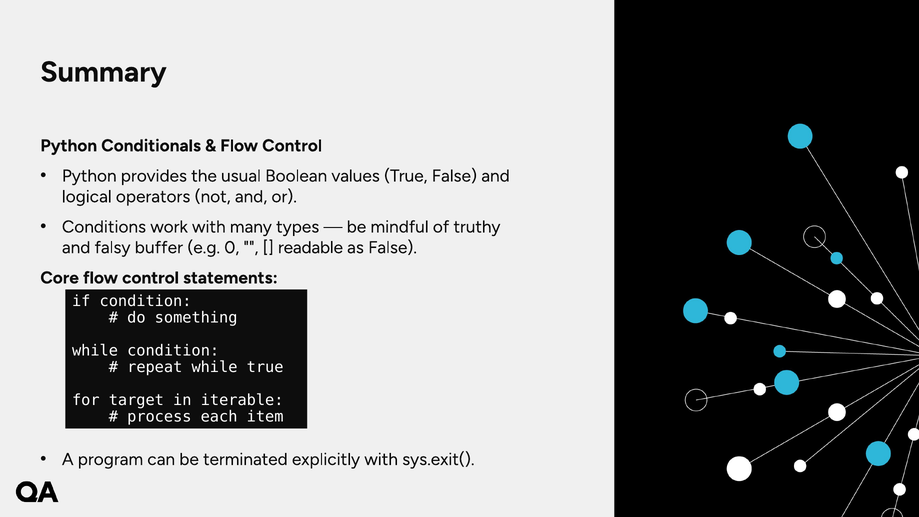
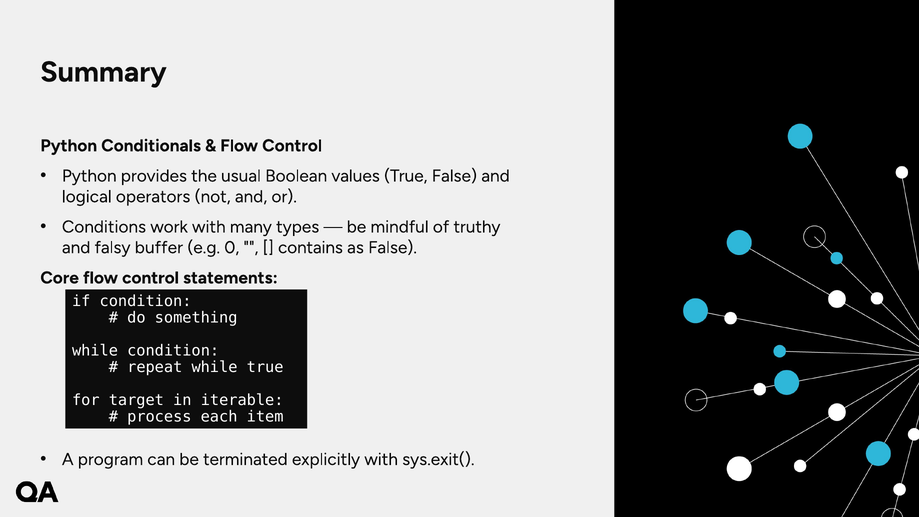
readable: readable -> contains (310, 247)
